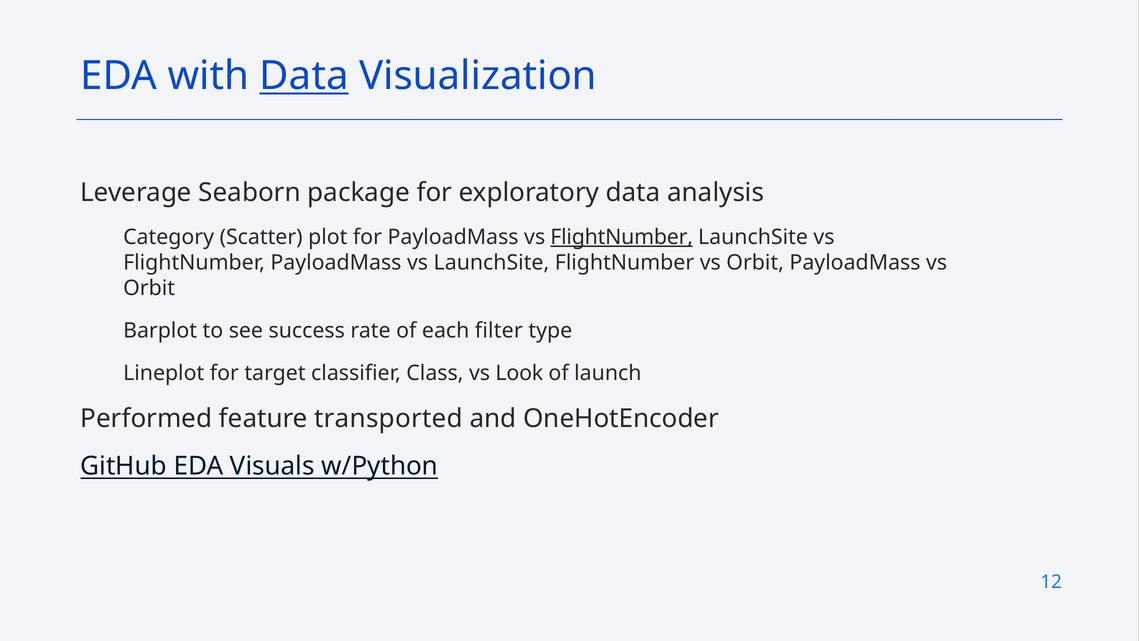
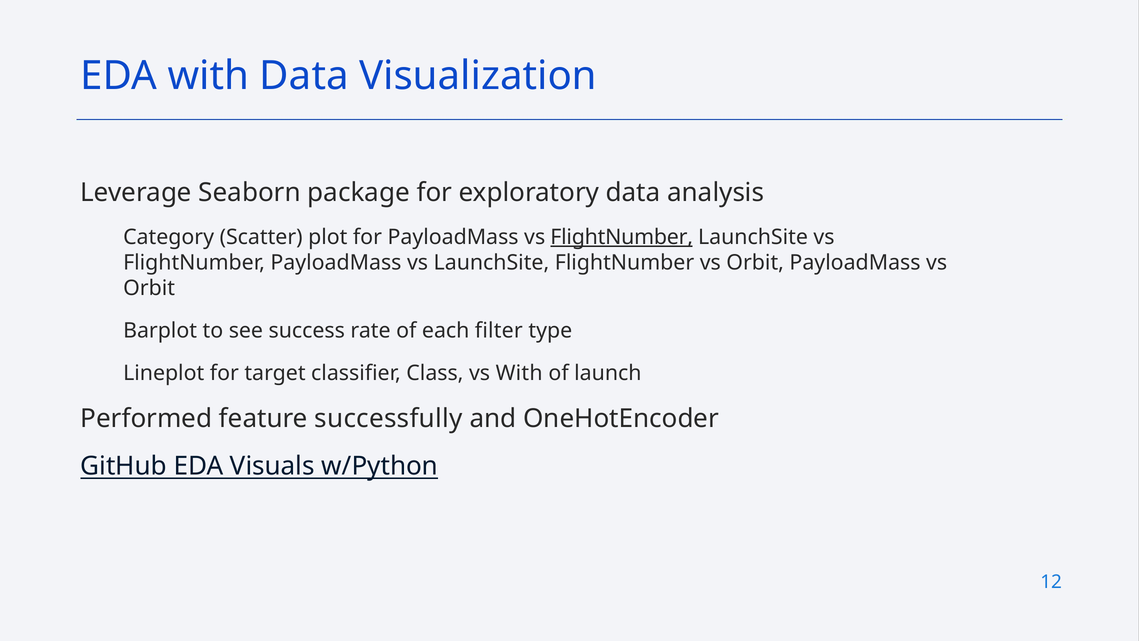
Data underline: present -> none (304, 76)
vs Look: Look -> With (519, 373)
transported: transported -> successfully (388, 418)
